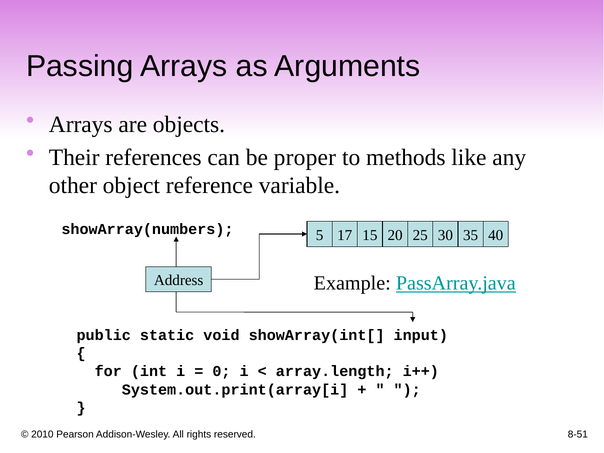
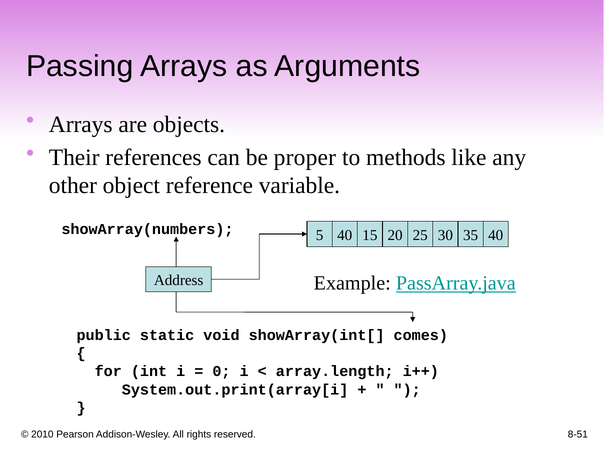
5 17: 17 -> 40 (345, 235)
input: input -> comes (421, 335)
